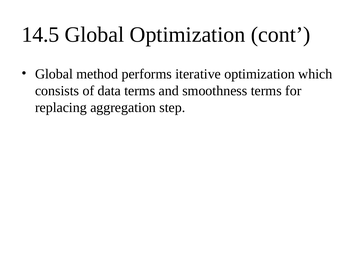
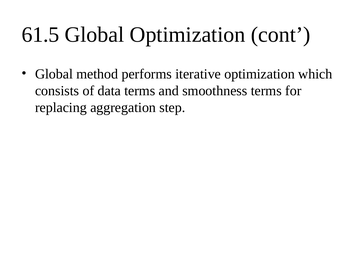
14.5: 14.5 -> 61.5 (40, 35)
